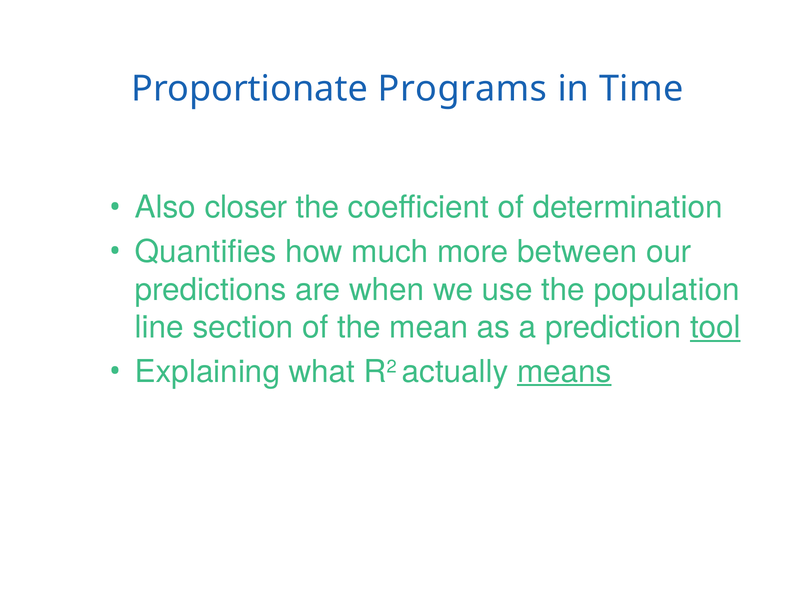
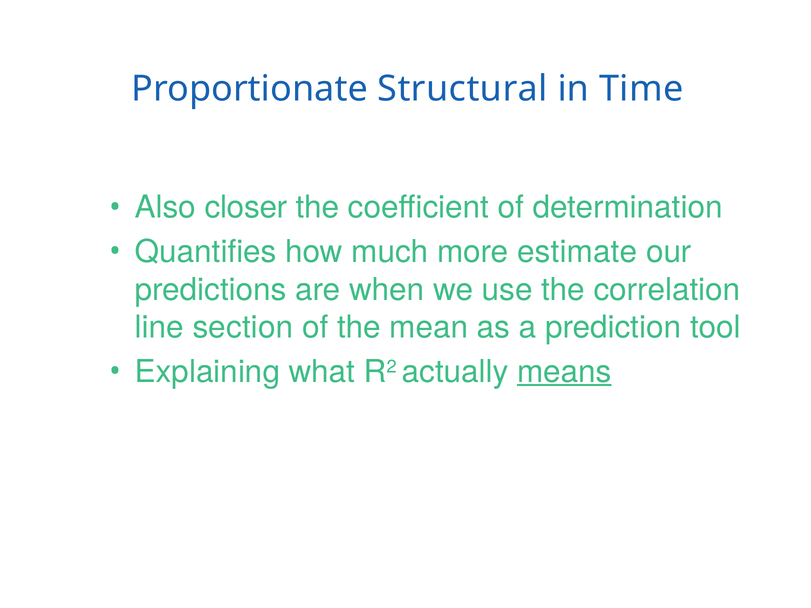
Programs: Programs -> Structural (463, 89)
between: between -> estimate (577, 252)
population: population -> correlation (667, 290)
tool underline: present -> none (715, 328)
